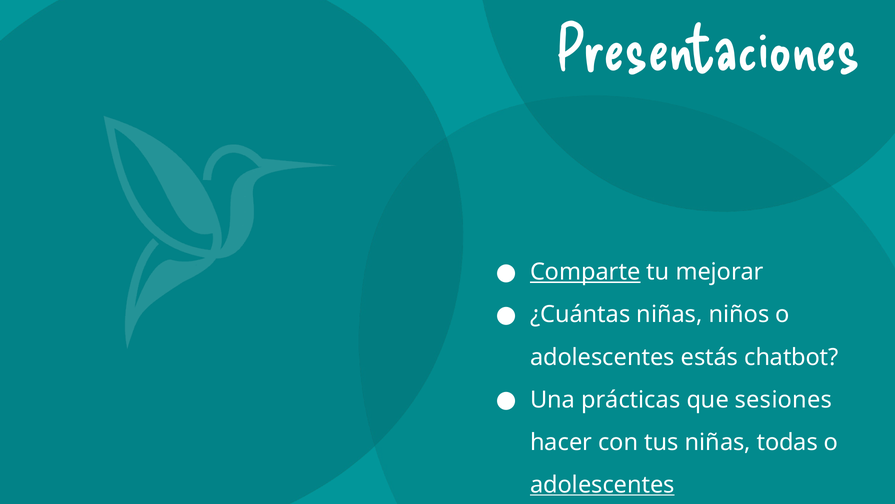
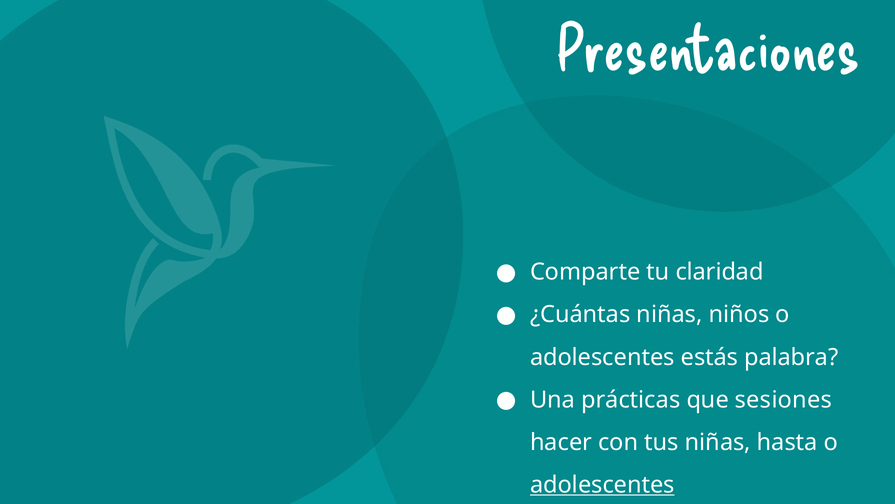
Comparte underline: present -> none (585, 272)
mejorar: mejorar -> claridad (720, 272)
chatbot: chatbot -> palabra (791, 357)
todas: todas -> hasta (787, 442)
